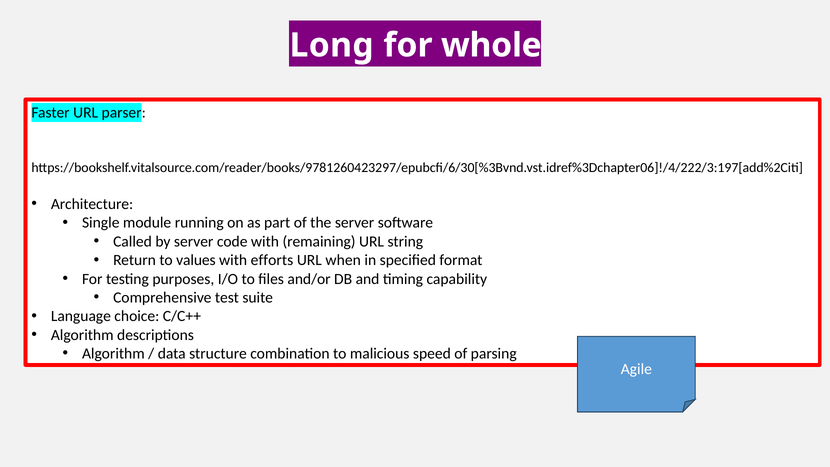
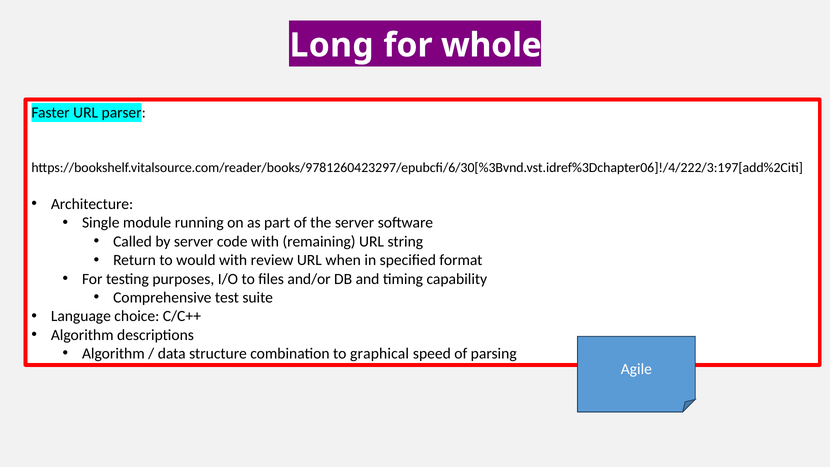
values: values -> would (196, 260)
efforts: efforts -> review (272, 260)
malicious: malicious -> graphical (380, 354)
